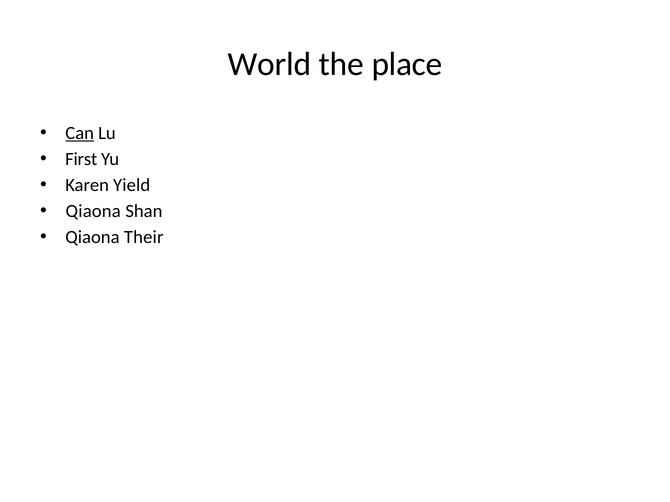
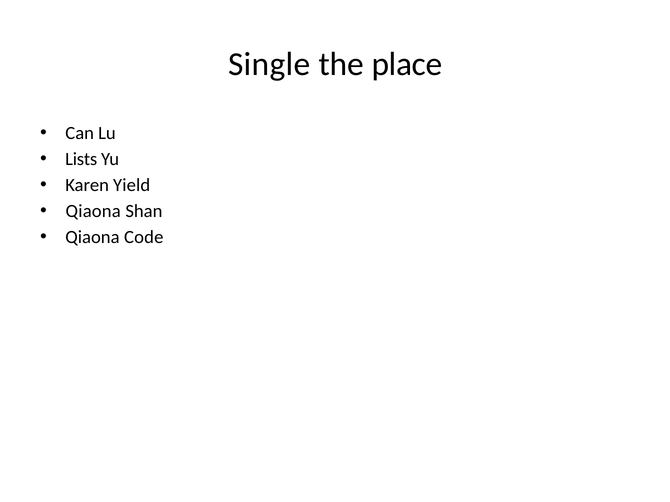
World: World -> Single (269, 64)
Can underline: present -> none (80, 133)
First: First -> Lists (81, 159)
Their: Their -> Code (144, 237)
